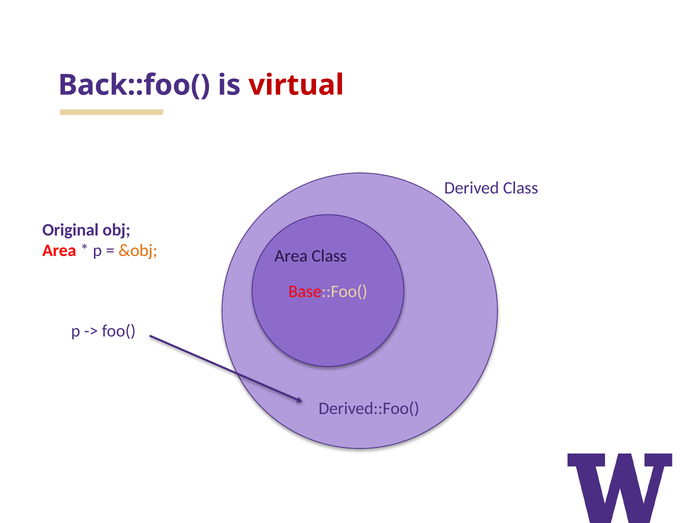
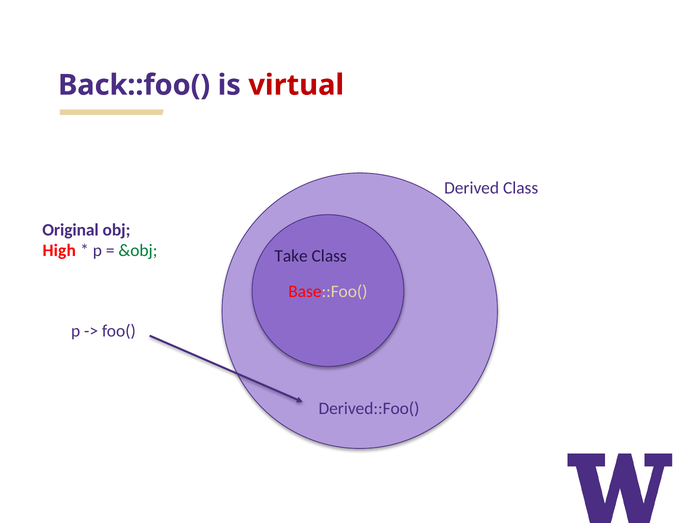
Area: Area -> High (59, 251)
&obj colour: orange -> green (138, 251)
Area: Area -> Take (291, 256)
